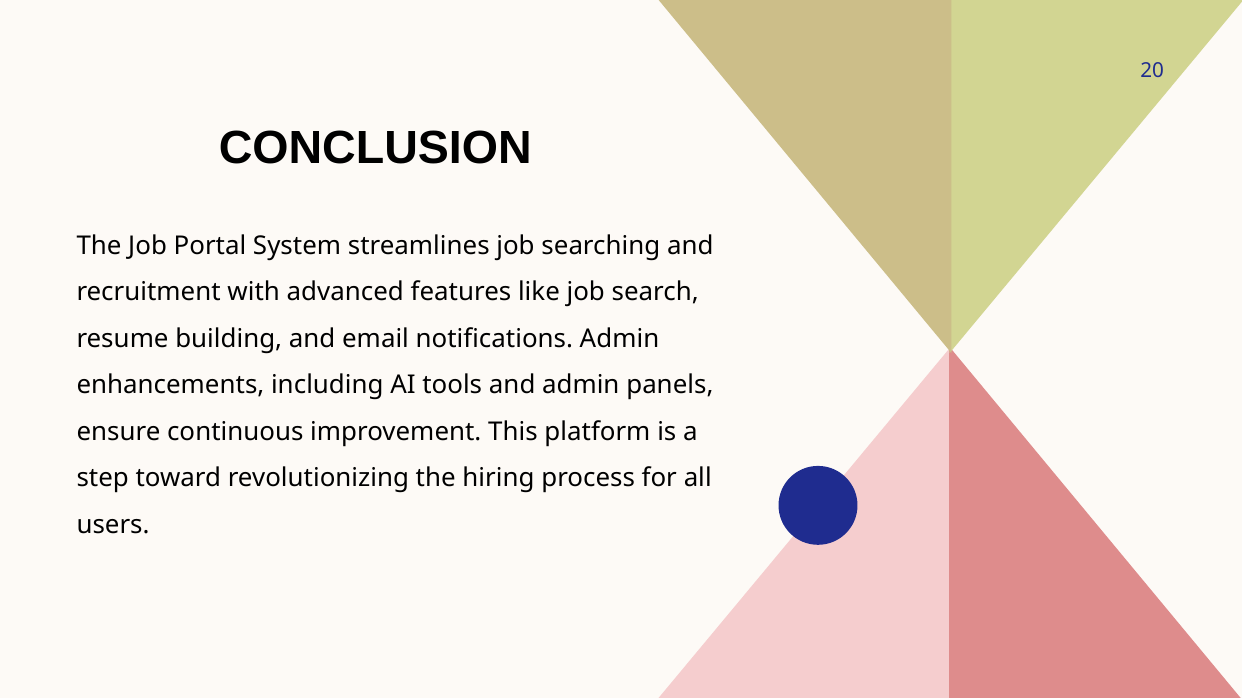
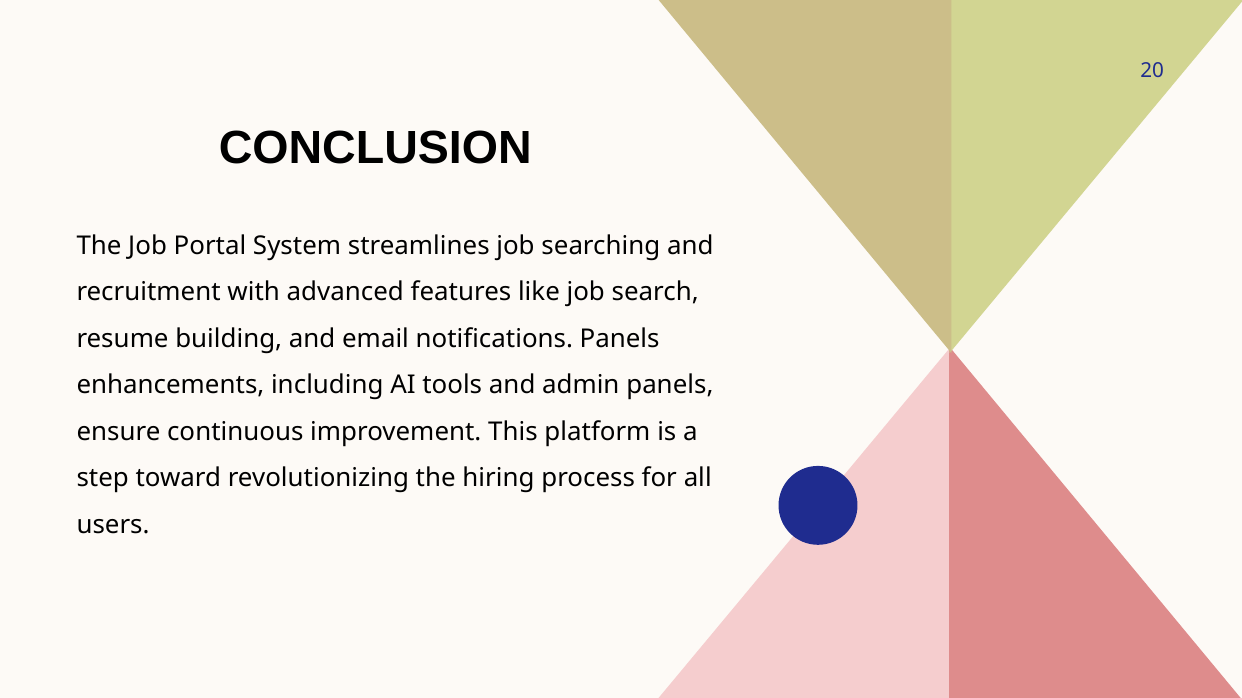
notifications Admin: Admin -> Panels (620, 339)
